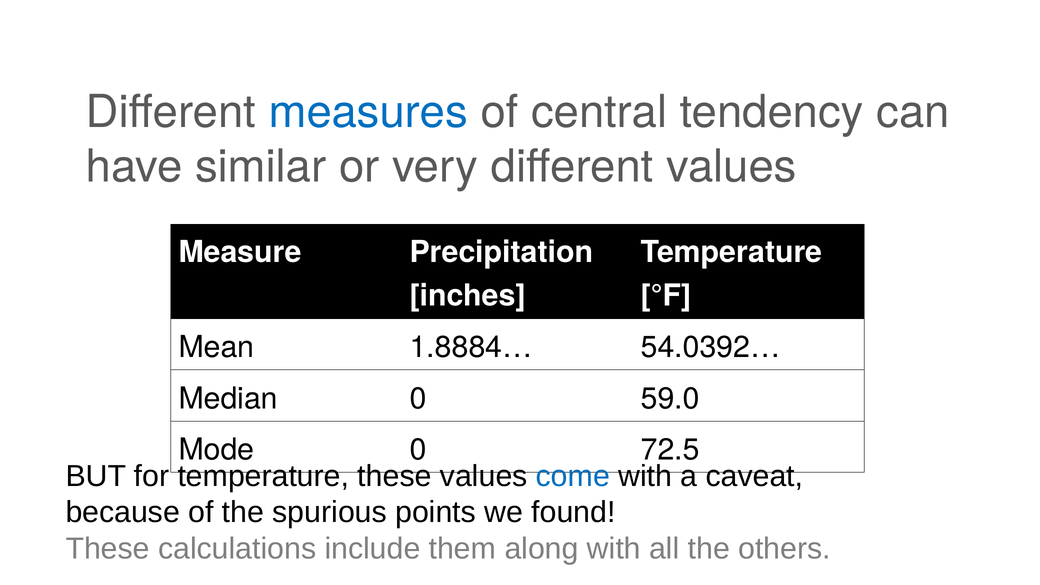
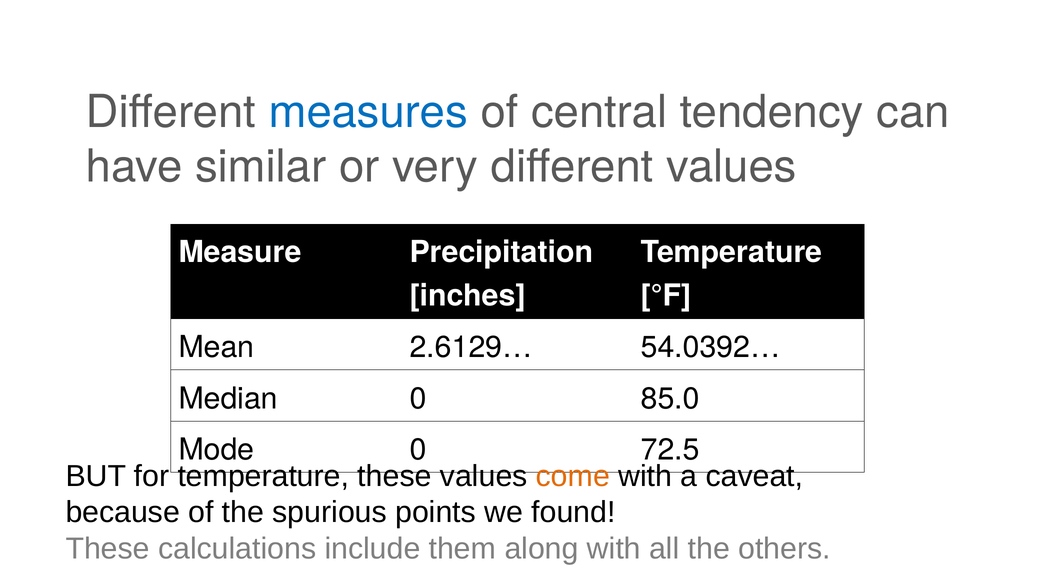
1.8884…: 1.8884… -> 2.6129… (471, 347)
59.0: 59.0 -> 85.0 (670, 399)
come colour: blue -> orange (573, 476)
